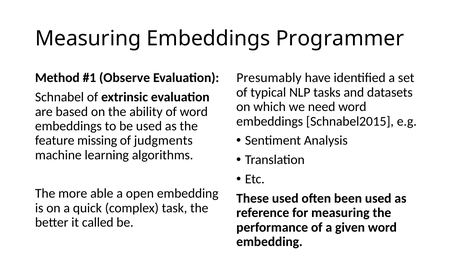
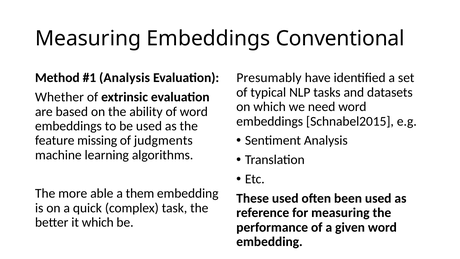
Programmer: Programmer -> Conventional (340, 39)
Observe: Observe -> Analysis (125, 78)
Schnabel: Schnabel -> Whether (59, 97)
open: open -> them (140, 193)
it called: called -> which (98, 222)
